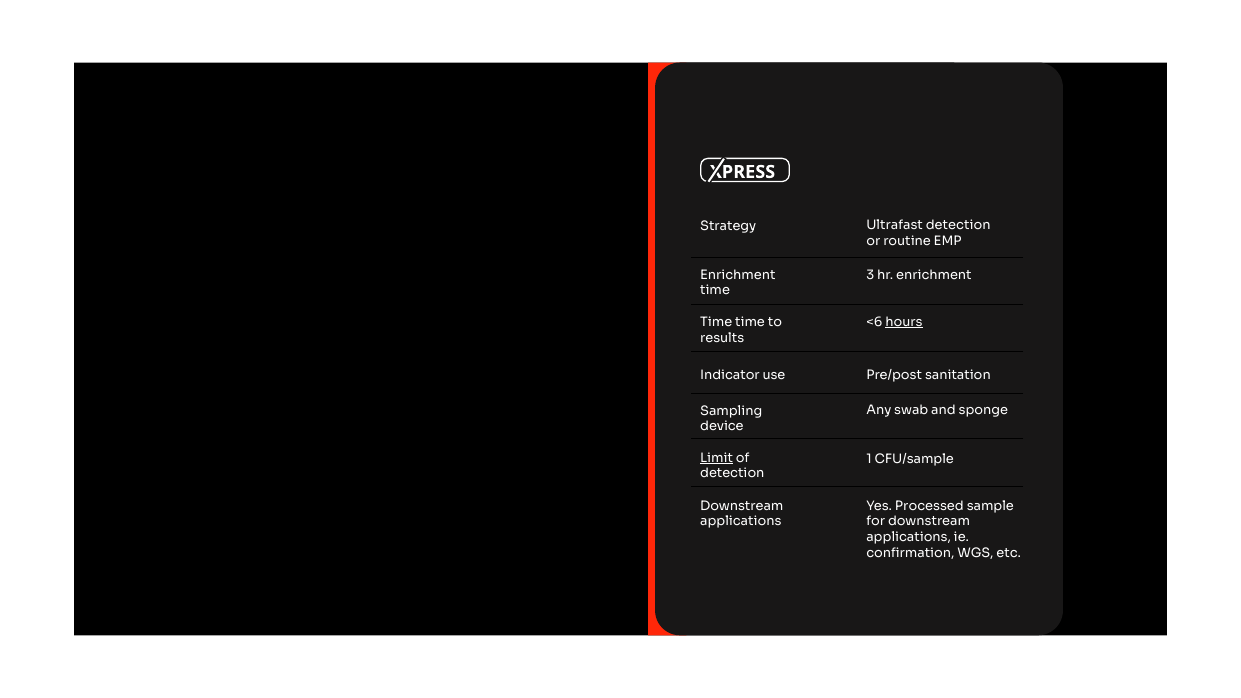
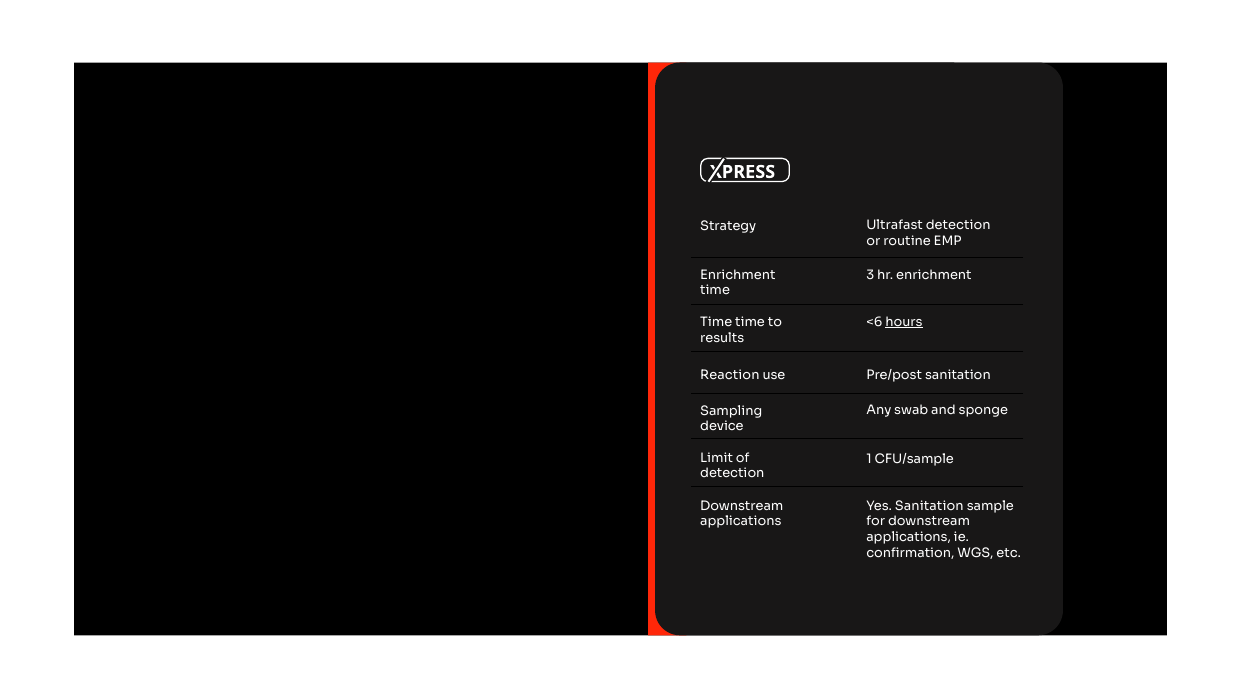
Indicator: Indicator -> Reaction (730, 376)
Limit underline: present -> none (717, 458)
Yes Processed: Processed -> Sanitation (929, 506)
